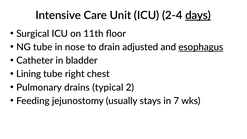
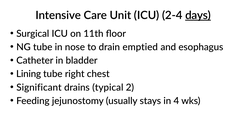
adjusted: adjusted -> emptied (140, 47)
esophagus underline: present -> none (201, 47)
Pulmonary: Pulmonary -> Significant (39, 87)
7: 7 -> 4 (176, 101)
